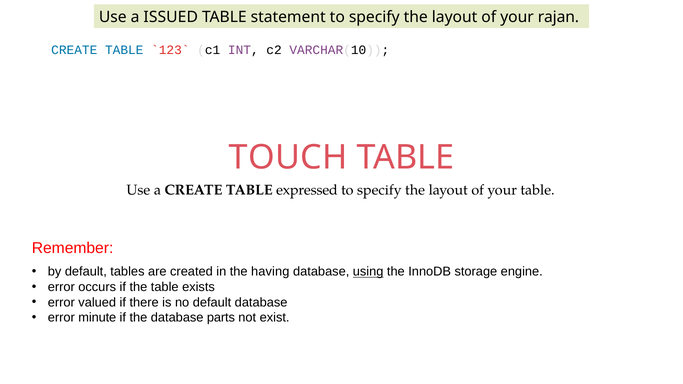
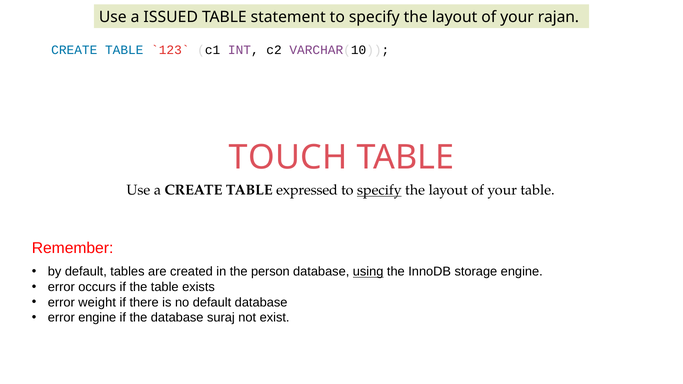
specify underline: none -> present (379, 190)
having: having -> person (270, 272)
valued: valued -> weight (97, 303)
error minute: minute -> engine (97, 318)
parts: parts -> suraj (221, 318)
